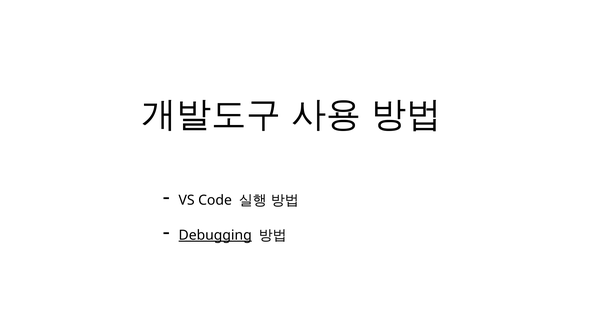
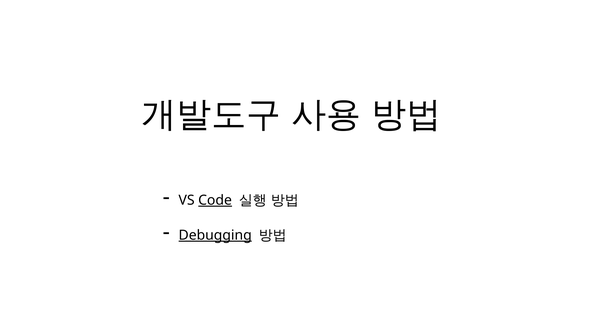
Code underline: none -> present (215, 201)
